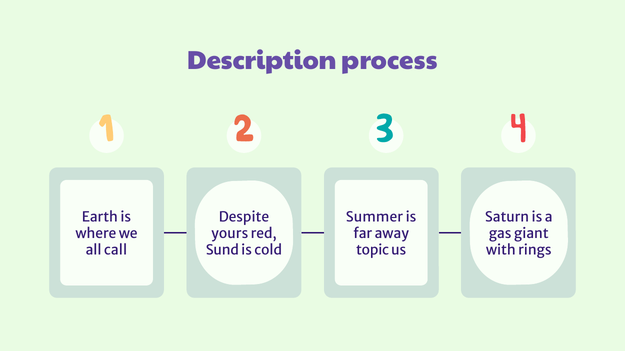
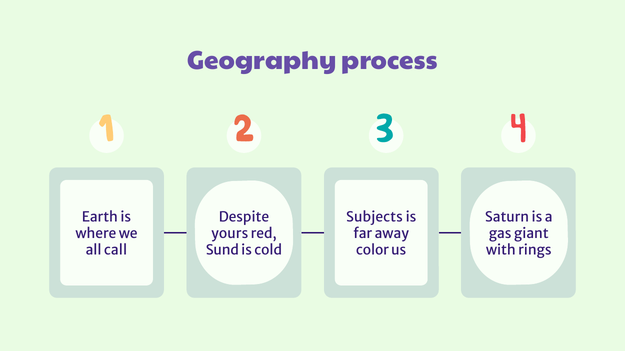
Description: Description -> Geography (262, 61)
Summer: Summer -> Subjects (374, 217)
topic: topic -> color (372, 251)
